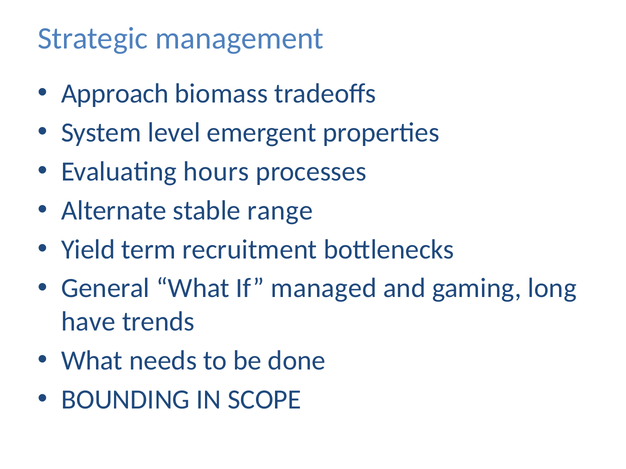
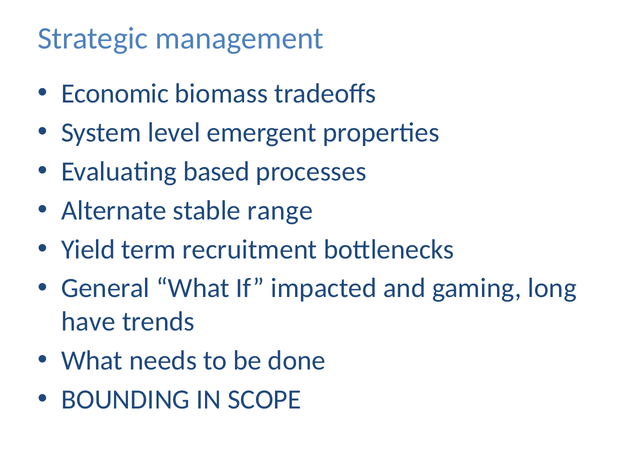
Approach: Approach -> Economic (115, 94)
hours: hours -> based (216, 172)
managed: managed -> impacted (324, 289)
